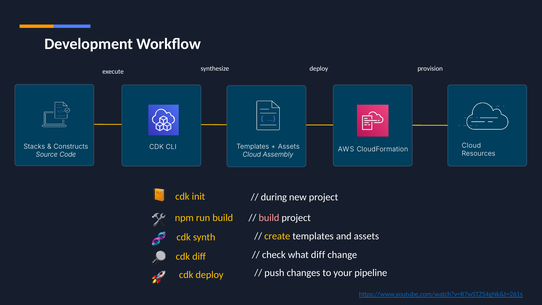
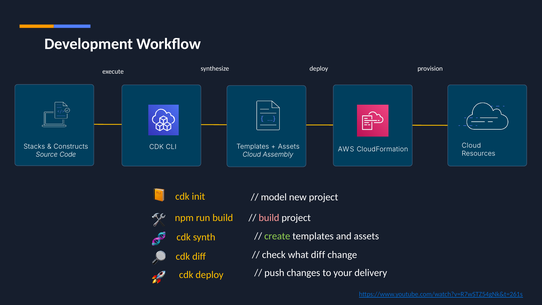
during: during -> model (274, 197)
create colour: yellow -> light green (277, 236)
pipeline: pipeline -> delivery (371, 273)
